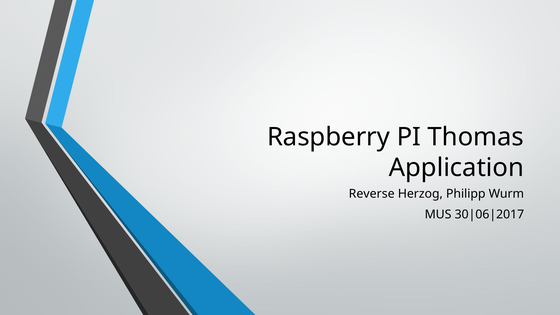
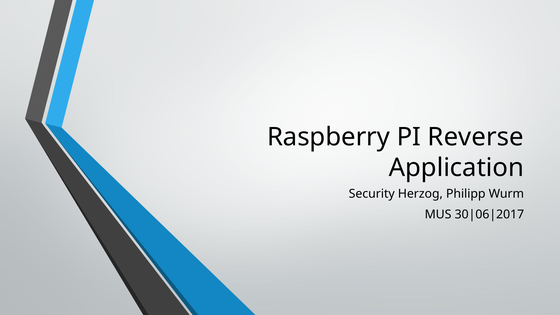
Thomas: Thomas -> Reverse (476, 137)
Reverse: Reverse -> Security (372, 194)
